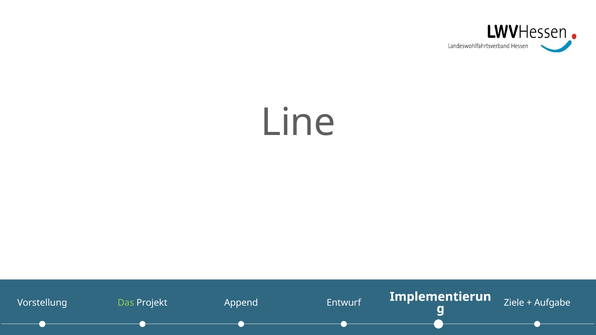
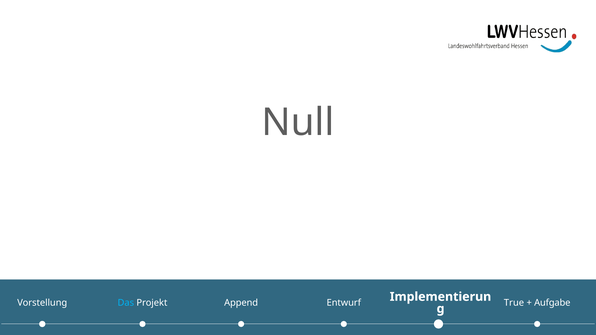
Line: Line -> Null (298, 122)
Das colour: light green -> light blue (126, 303)
Ziele: Ziele -> True (514, 303)
